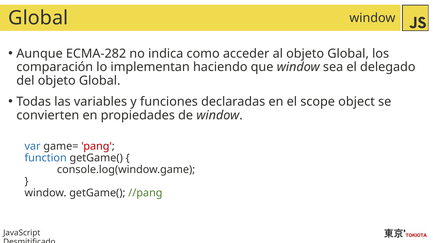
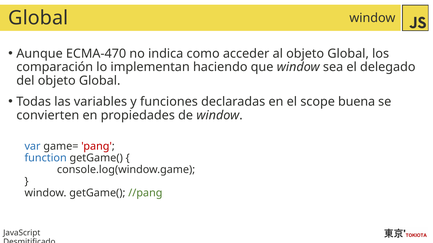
ECMA-282: ECMA-282 -> ECMA-470 (96, 54)
object: object -> buena (357, 102)
